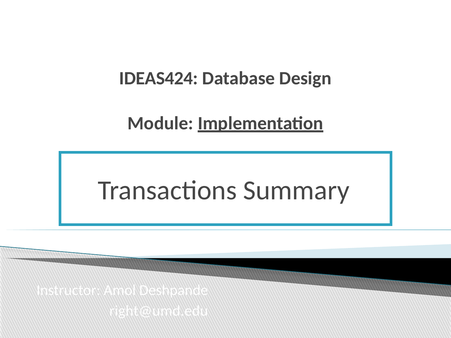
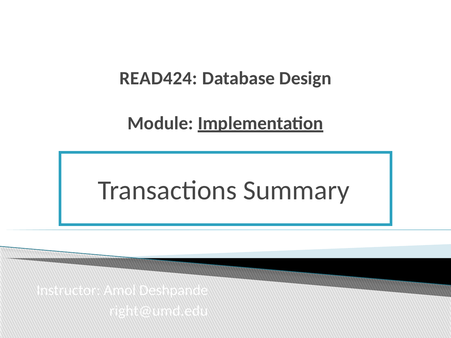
IDEAS424: IDEAS424 -> READ424 (158, 78)
